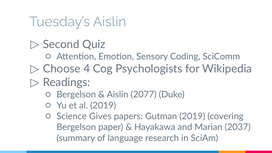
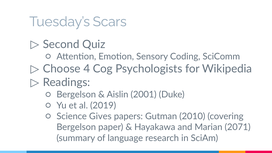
Tuesday’s Aislin: Aislin -> Scars (110, 22)
2077: 2077 -> 2001 (144, 95)
Gutman 2019: 2019 -> 2010 (192, 116)
2037: 2037 -> 2071 (238, 127)
